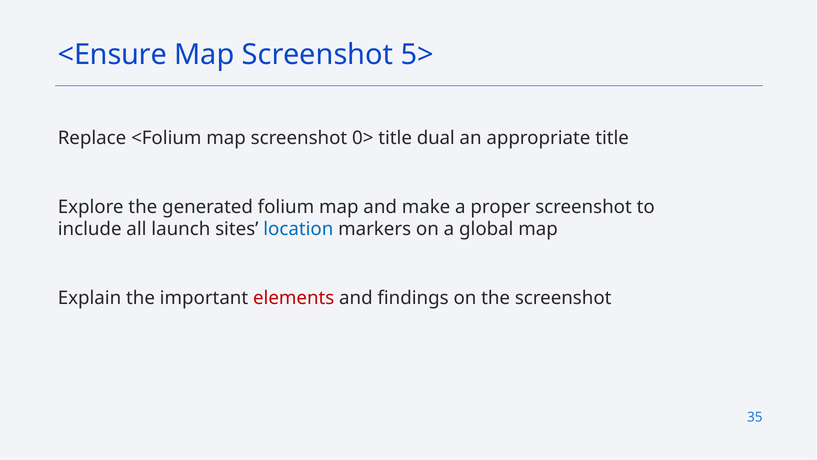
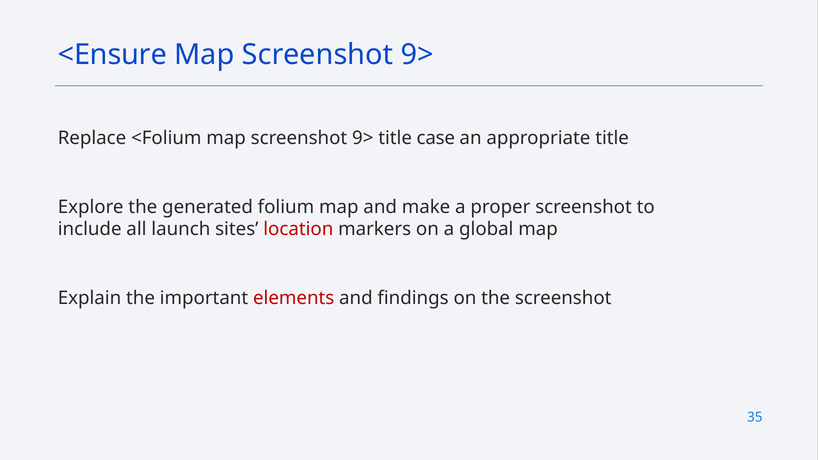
5>: 5> -> 9> (417, 55)
<Folium map screenshot 0>: 0> -> 9> (363, 138)
dual: dual -> case (436, 138)
location colour: blue -> red (298, 229)
